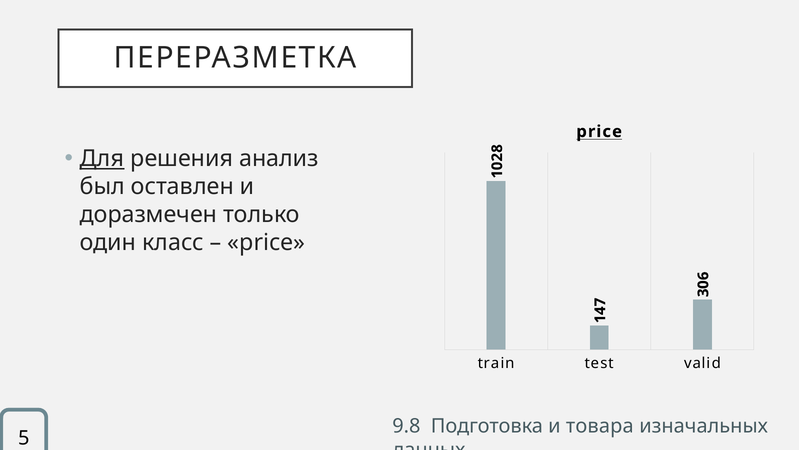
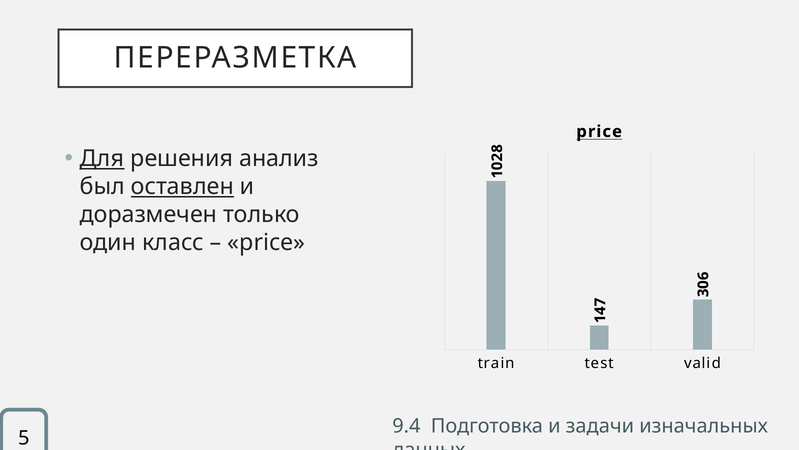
оставлен underline: none -> present (182, 186)
9.8: 9.8 -> 9.4 (406, 426)
товара: товара -> задачи (600, 426)
